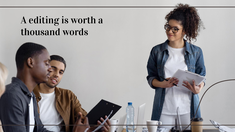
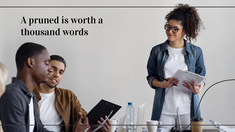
editing: editing -> pruned (44, 20)
